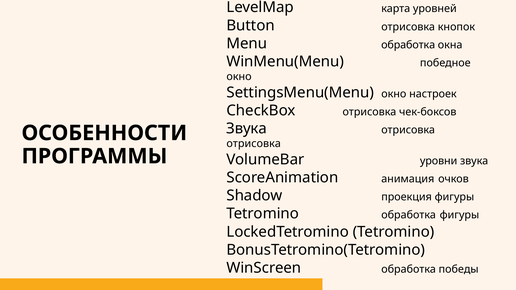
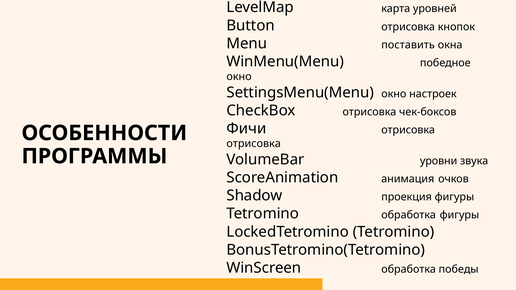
Menu обработка: обработка -> поставить (408, 45)
Звука: Звука -> Фичи (246, 129)
